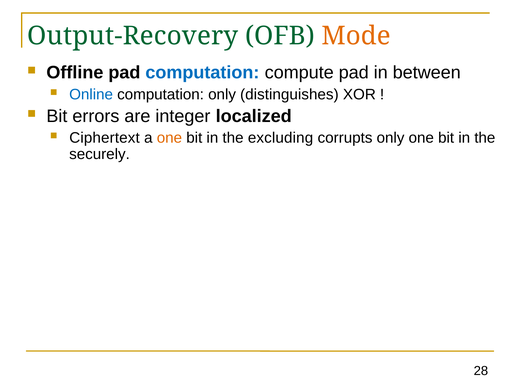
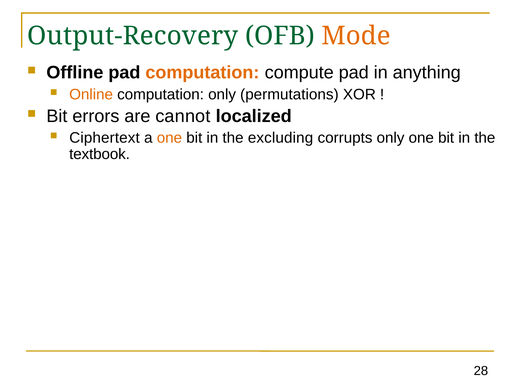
computation colour: blue -> orange (203, 73)
between: between -> anything (427, 73)
Online colour: blue -> orange (91, 94)
distinguishes: distinguishes -> permutations (289, 94)
integer: integer -> cannot (183, 116)
securely: securely -> textbook (100, 154)
